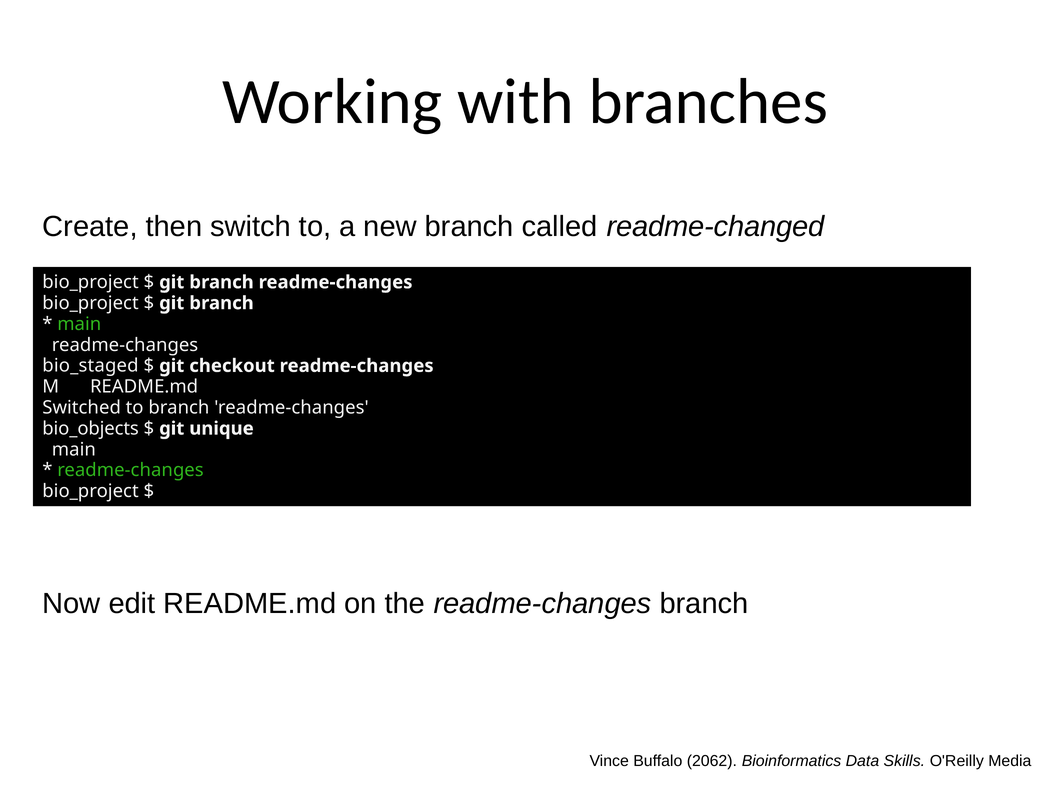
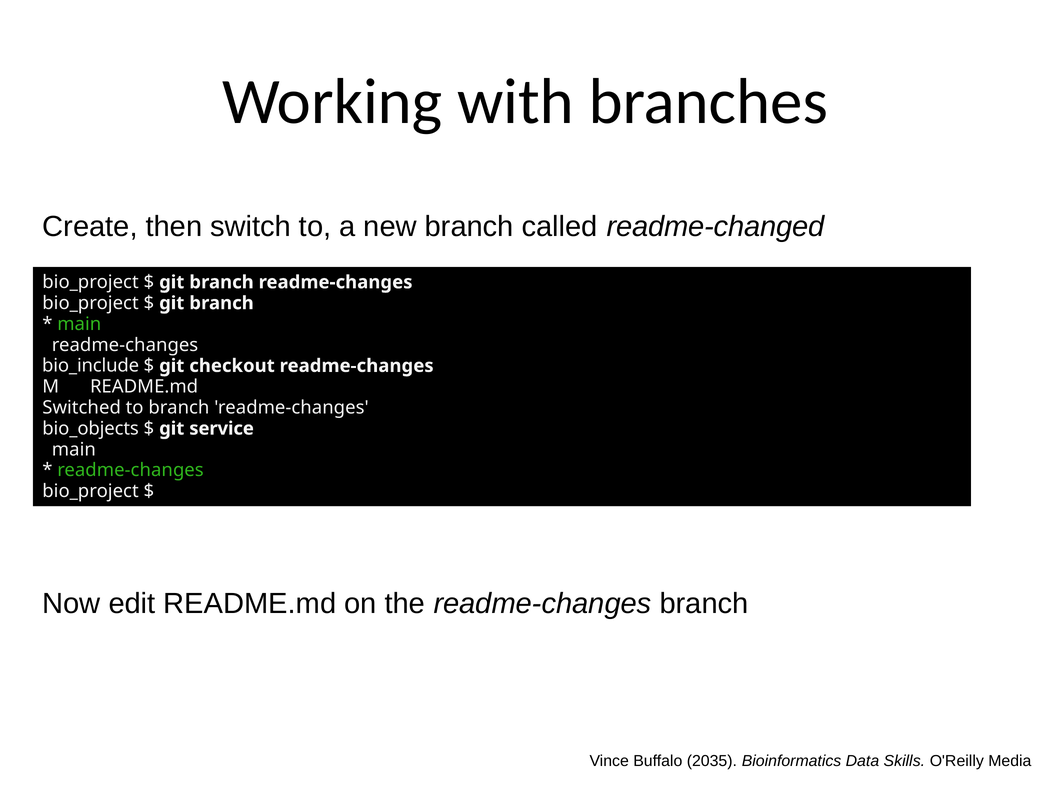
bio_staged: bio_staged -> bio_include (91, 366)
unique: unique -> service (222, 429)
2062: 2062 -> 2035 (712, 761)
